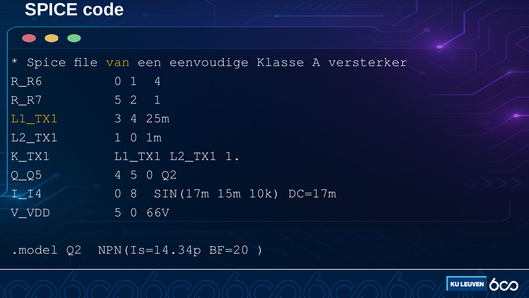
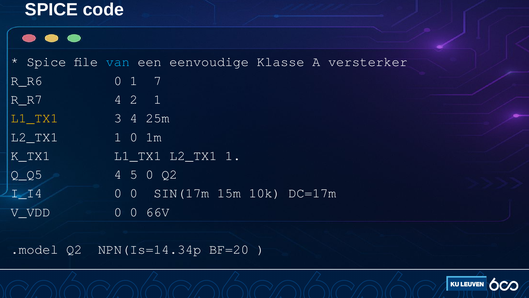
van colour: yellow -> light blue (118, 62)
1 4: 4 -> 7 (158, 81)
R_R7 5: 5 -> 4 (118, 99)
I_I4 0 8: 8 -> 0 (134, 193)
V_VDD 5: 5 -> 0 (118, 212)
